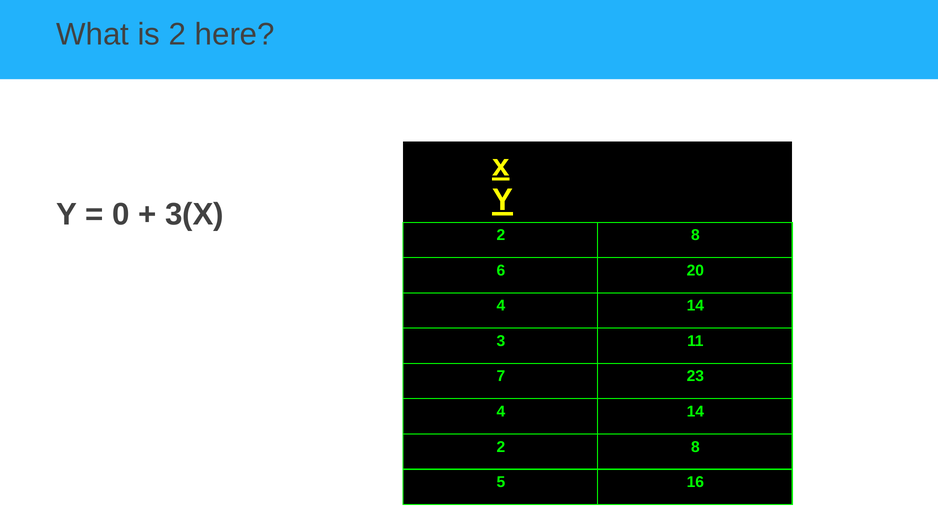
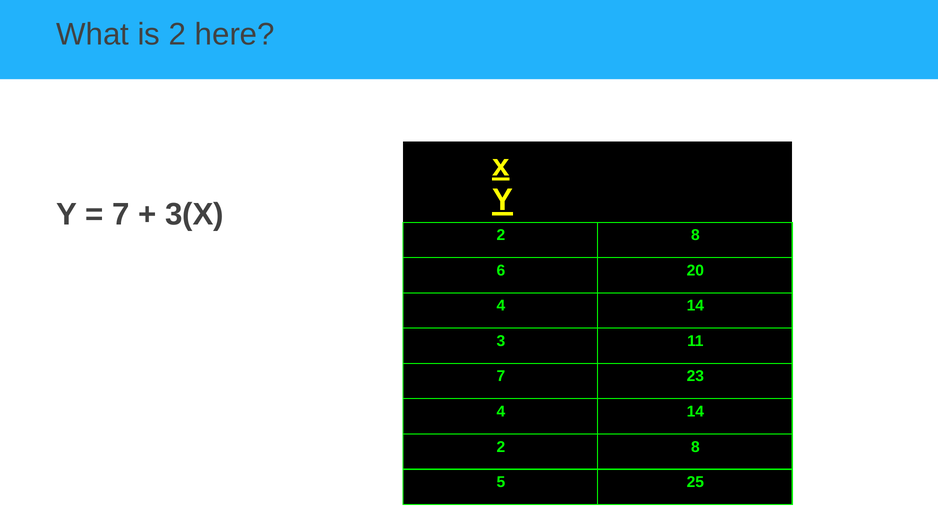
0: 0 -> 7 (121, 215)
16: 16 -> 25 (695, 483)
